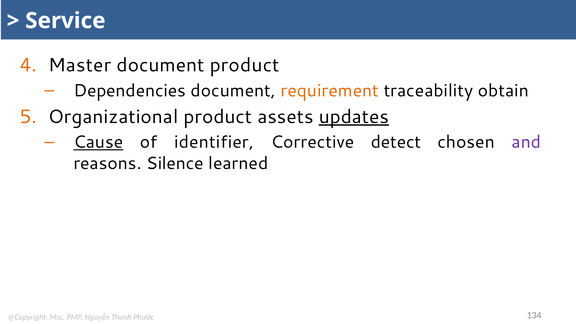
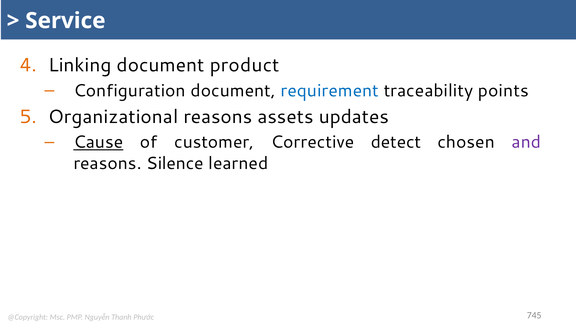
Master: Master -> Linking (80, 65)
Dependencies: Dependencies -> Configuration (130, 91)
requirement colour: orange -> blue (330, 91)
obtain: obtain -> points (503, 91)
Organizational product: product -> reasons (218, 117)
updates underline: present -> none (354, 117)
identifier: identifier -> customer (214, 142)
134: 134 -> 745 (534, 315)
